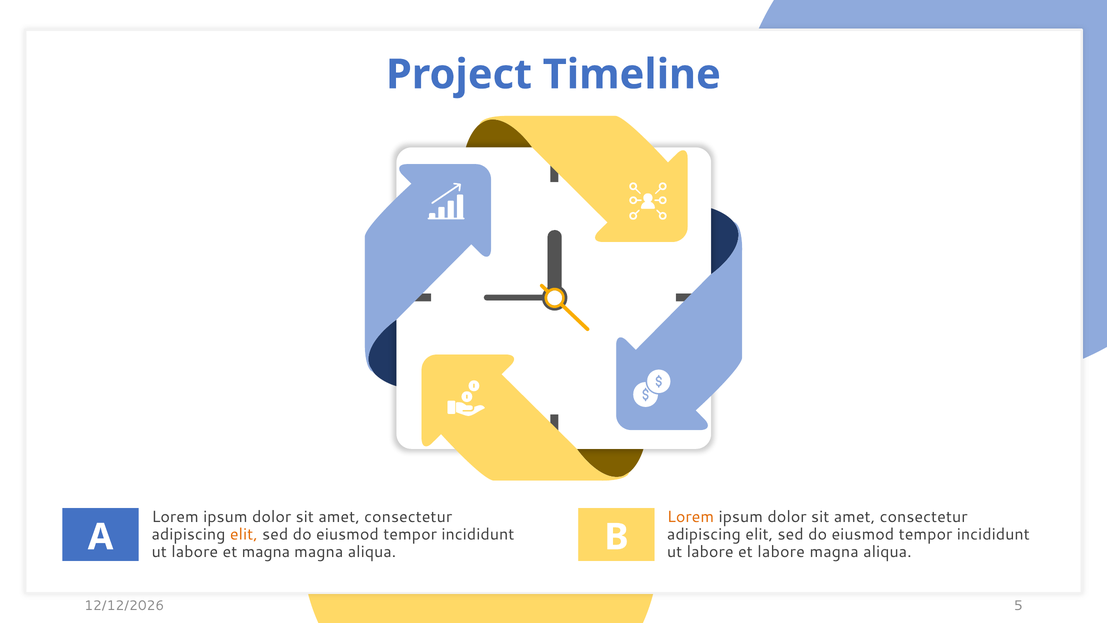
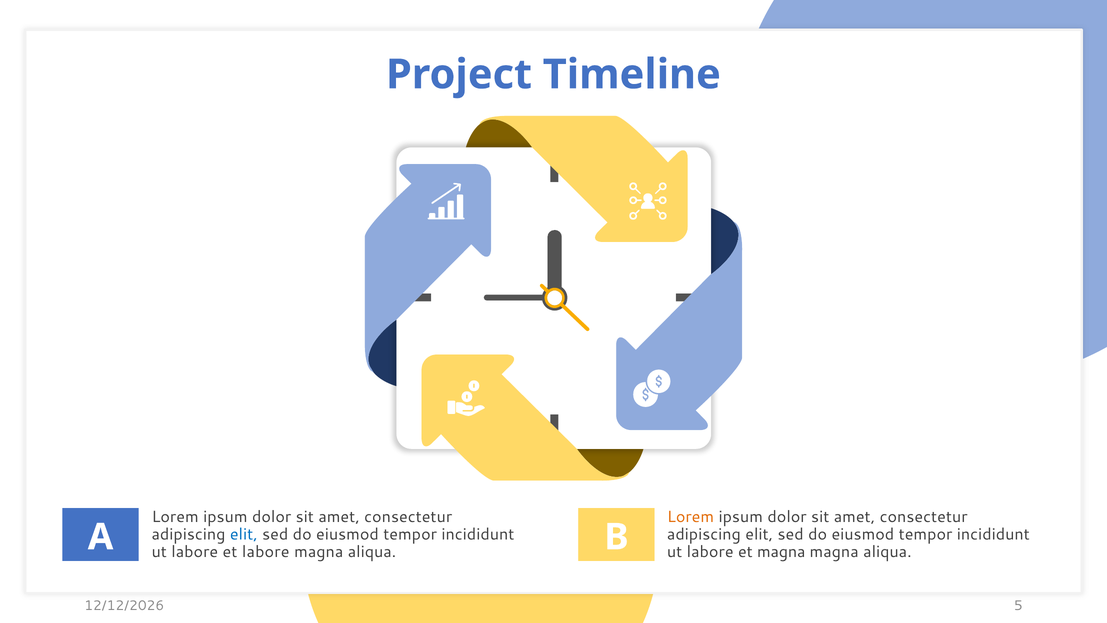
elit colour: orange -> blue (244, 534)
et magna: magna -> labore (266, 552)
et labore: labore -> magna (781, 552)
